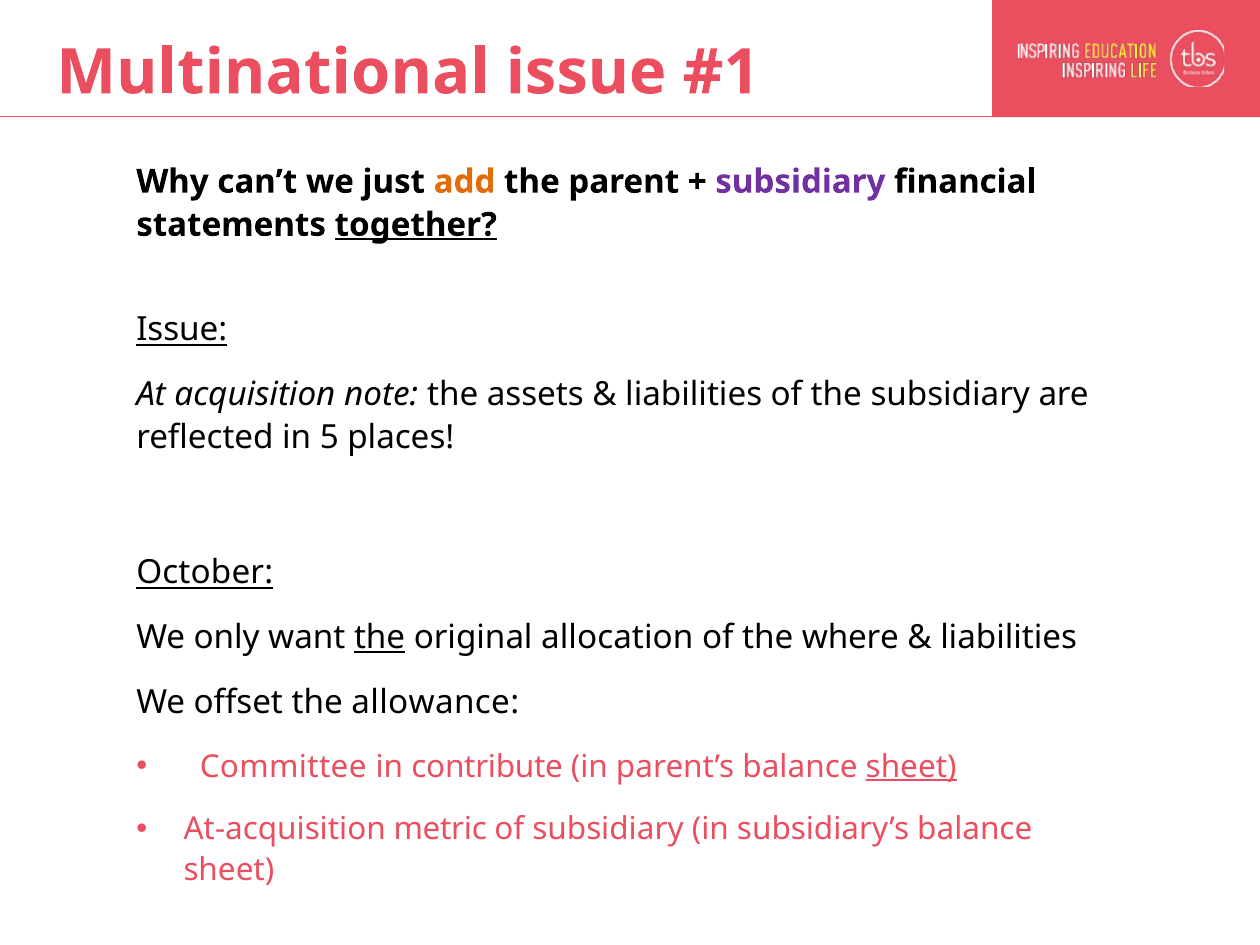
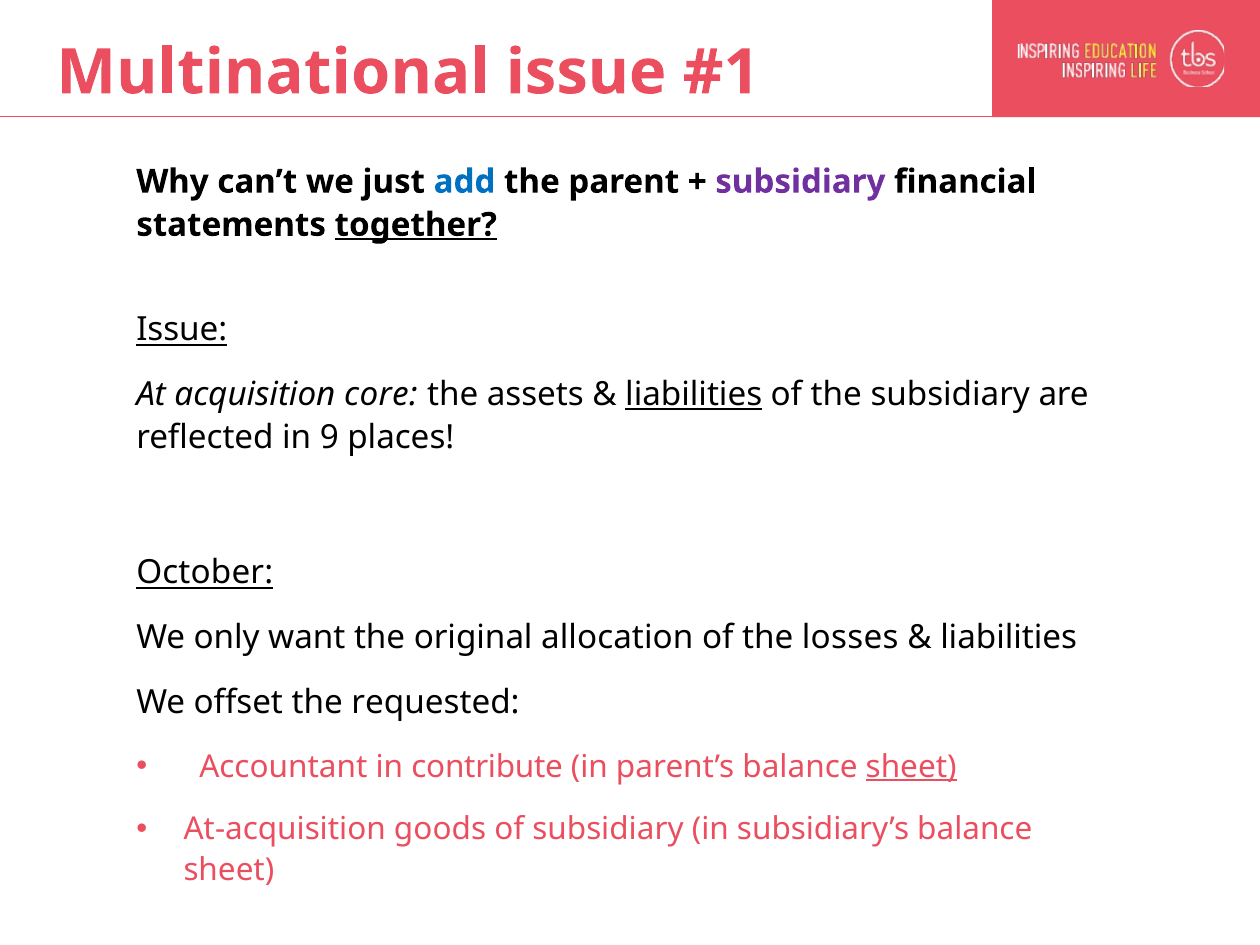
add colour: orange -> blue (465, 182)
note: note -> core (381, 395)
liabilities underline: none -> present (694, 395)
5: 5 -> 9 (329, 438)
the underline: present -> none (380, 638)
where: where -> losses (850, 638)
allowance: allowance -> requested (435, 703)
Committee: Committee -> Accountant (283, 767)
metric: metric -> goods (440, 830)
